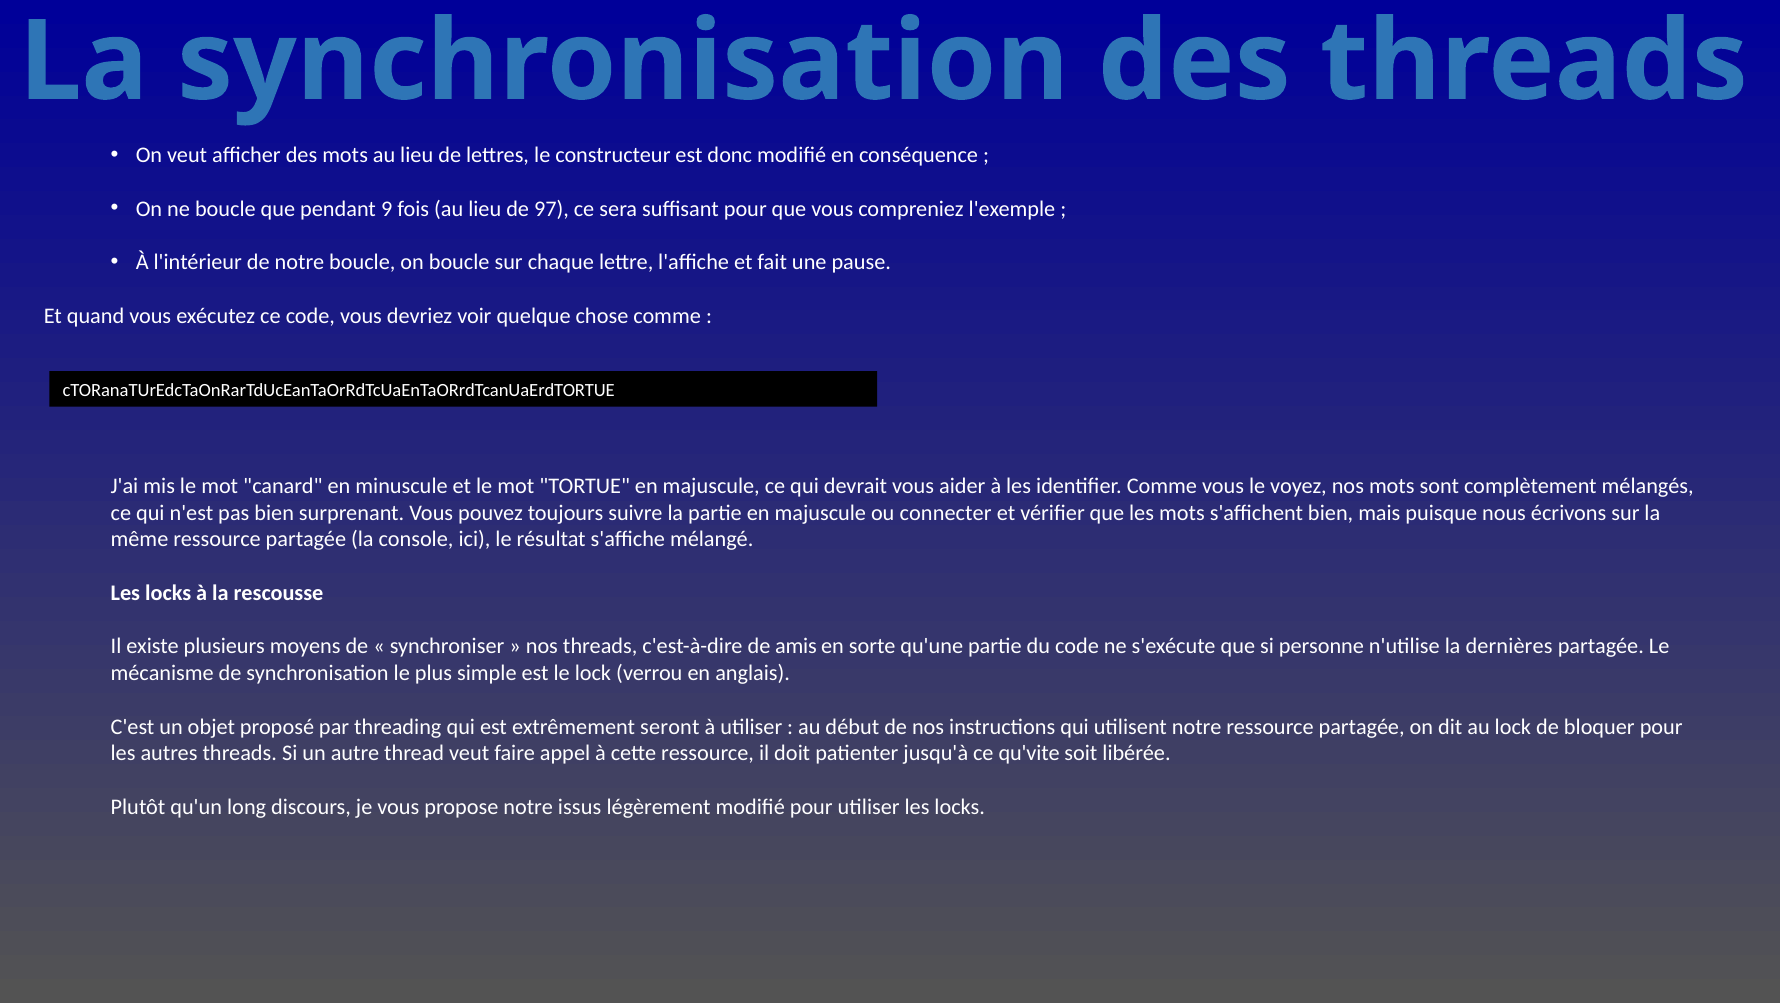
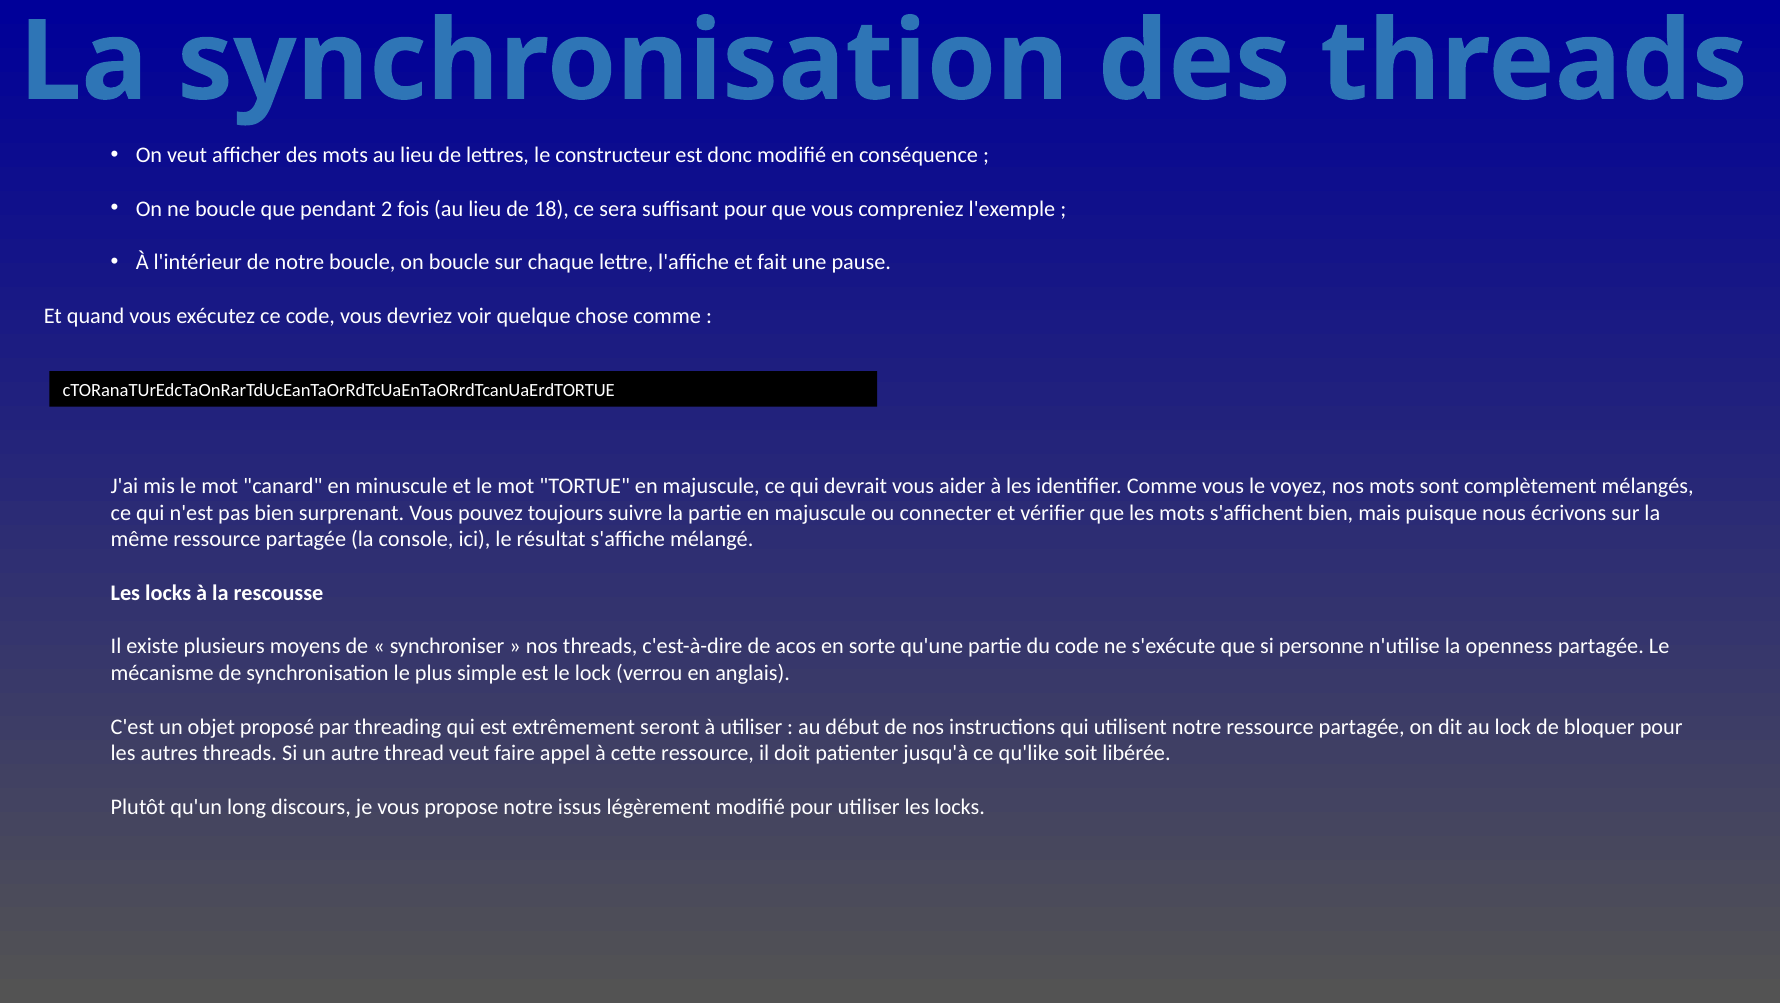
9: 9 -> 2 (387, 209)
97: 97 -> 18 (551, 209)
amis: amis -> acos (796, 647)
dernières: dernières -> openness (1509, 647)
qu'vite: qu'vite -> qu'like (1029, 754)
